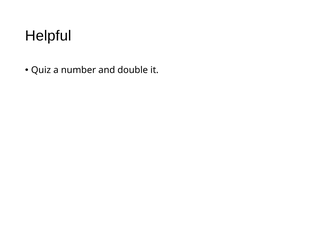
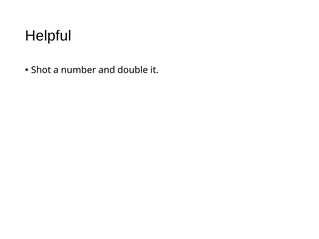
Quiz: Quiz -> Shot (41, 70)
